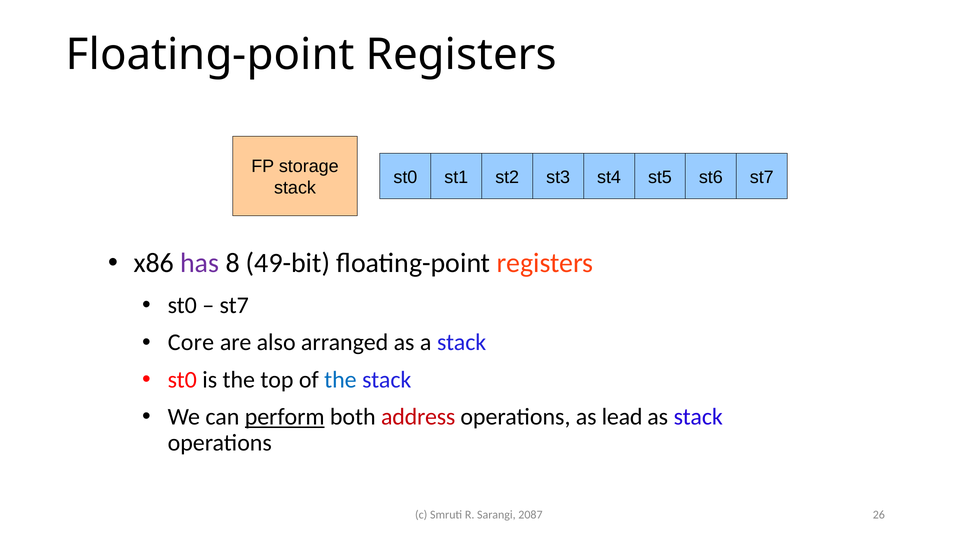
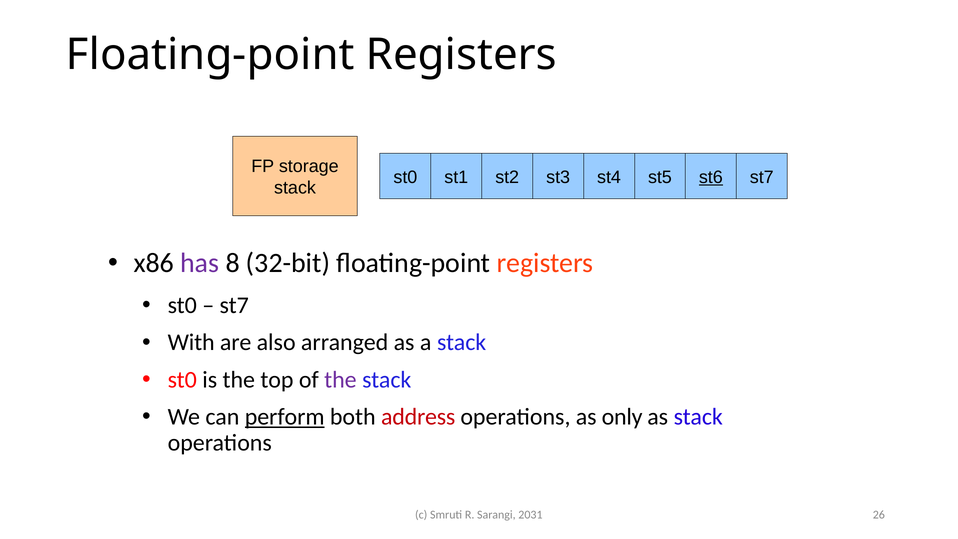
st6 underline: none -> present (711, 177)
49-bit: 49-bit -> 32-bit (288, 263)
Core: Core -> With (191, 342)
the colour: blue -> purple (340, 380)
lead: lead -> only (622, 417)
2087: 2087 -> 2031 (530, 514)
